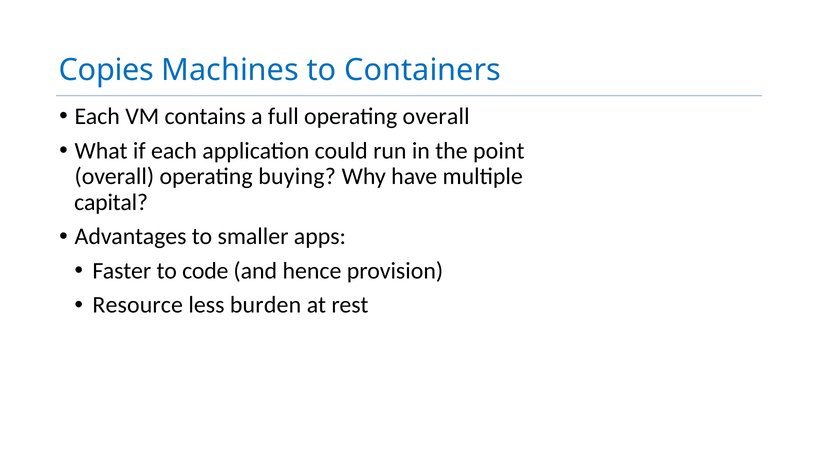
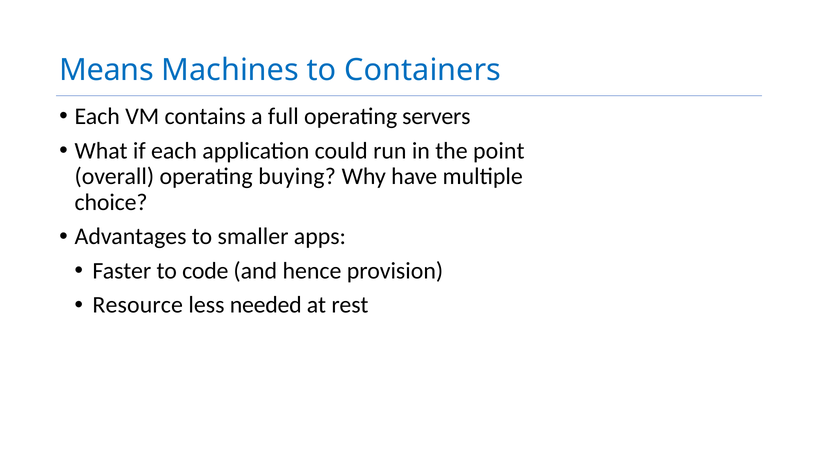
Copies: Copies -> Means (106, 70)
operating overall: overall -> servers (436, 116)
capital: capital -> choice (111, 202)
burden: burden -> needed (266, 305)
